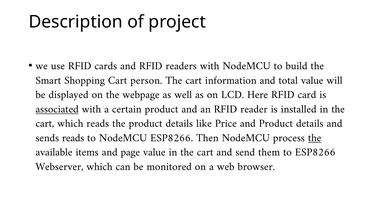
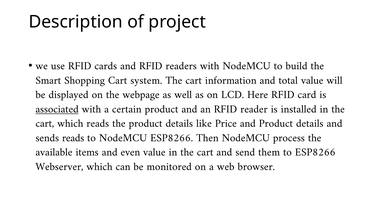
person: person -> system (146, 80)
the underline: present -> none (315, 138)
page: page -> even (130, 152)
